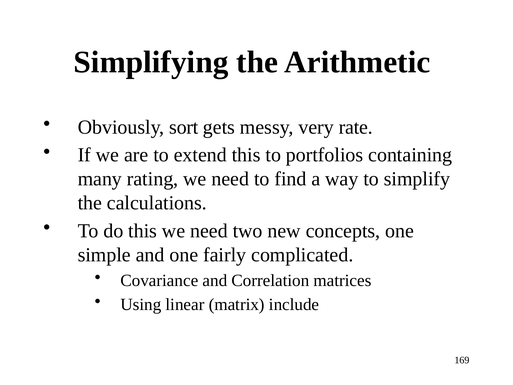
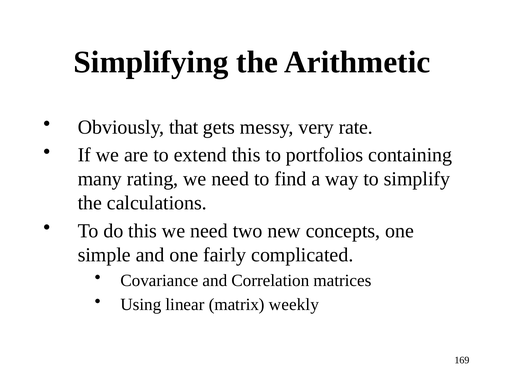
sort: sort -> that (184, 127)
include: include -> weekly (294, 304)
